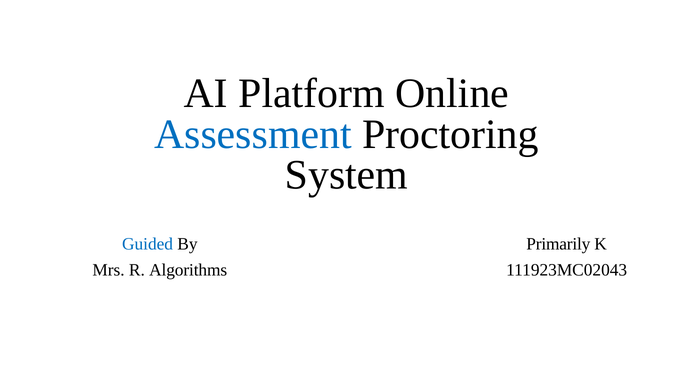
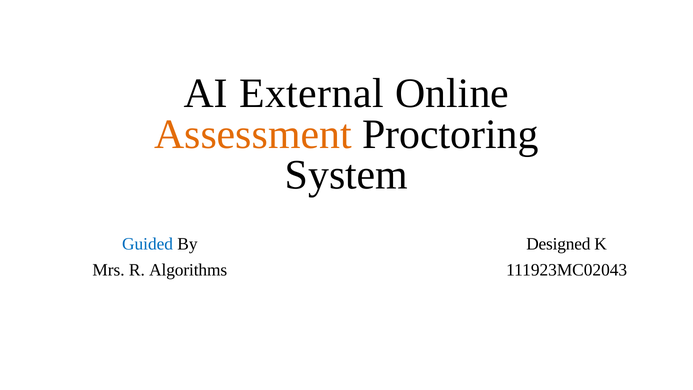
Platform: Platform -> External (311, 94)
Assessment colour: blue -> orange (253, 134)
Primarily: Primarily -> Designed (558, 244)
